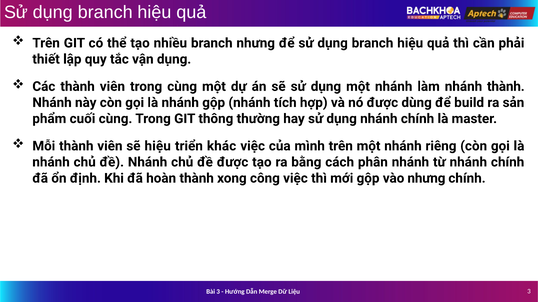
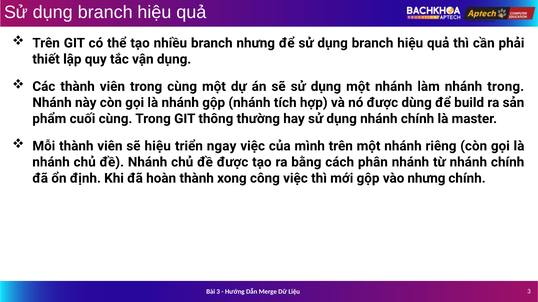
nhánh thành: thành -> trong (506, 87)
khác: khác -> ngay (222, 146)
